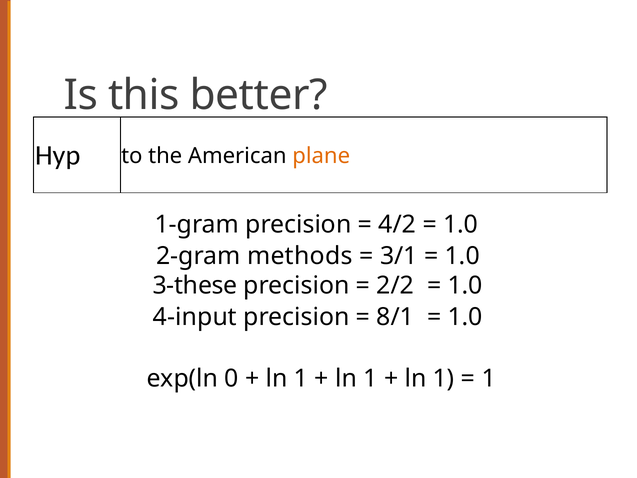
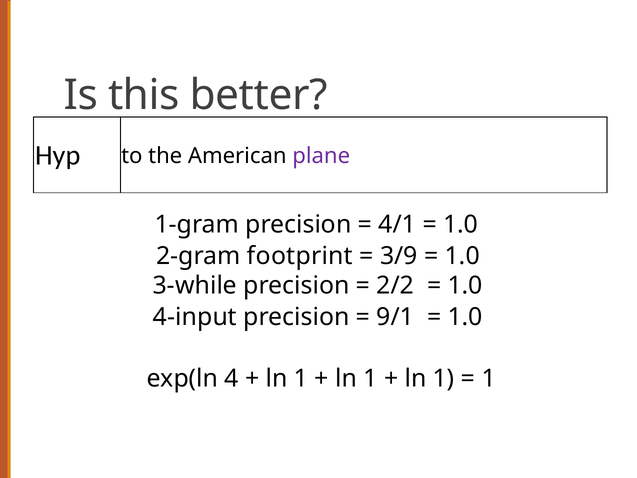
plane colour: orange -> purple (321, 156)
4/2: 4/2 -> 4/1 (397, 225)
methods: methods -> footprint (300, 256)
3/1: 3/1 -> 3/9 (399, 256)
3-these: 3-these -> 3-while (195, 285)
8/1: 8/1 -> 9/1 (395, 317)
0: 0 -> 4 (232, 378)
